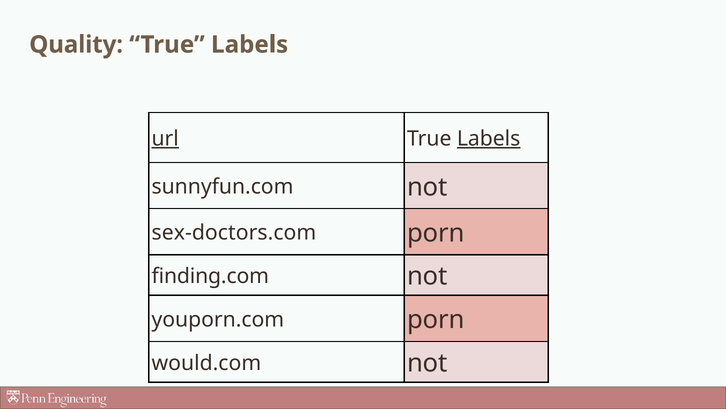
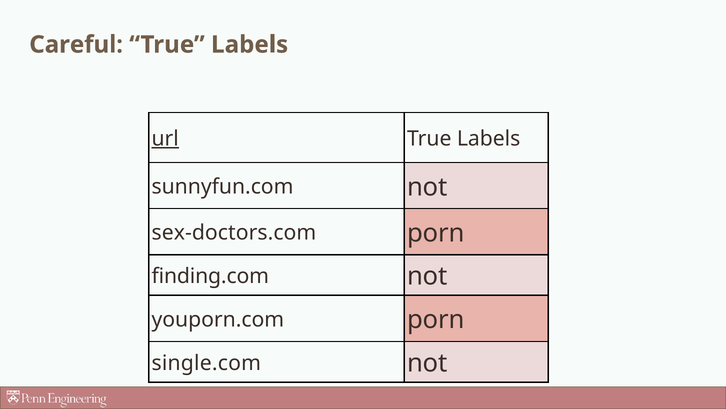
Quality: Quality -> Careful (76, 45)
Labels underline: present -> none (489, 139)
would.com: would.com -> single.com (206, 362)
